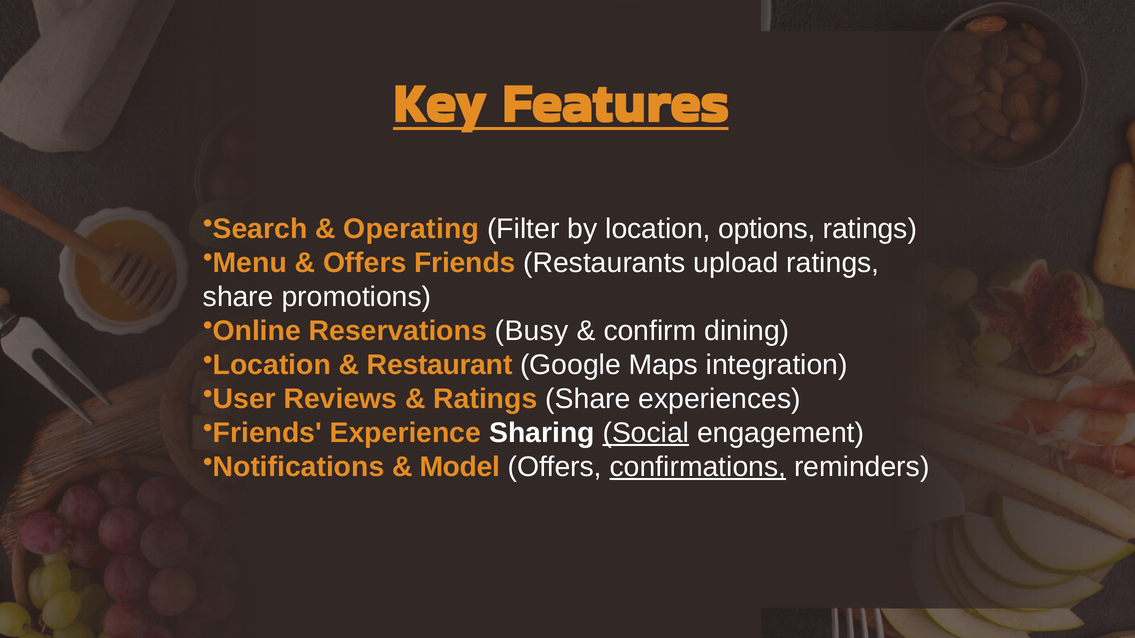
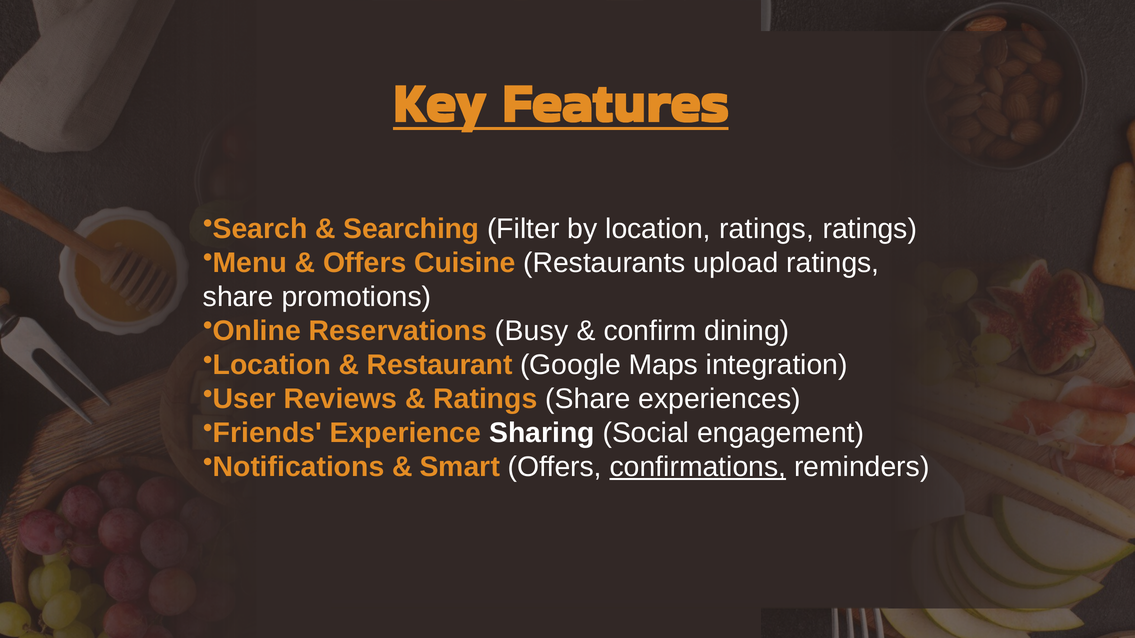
Operating: Operating -> Searching (411, 229)
location options: options -> ratings (767, 229)
Offers Friends: Friends -> Cuisine (465, 263)
Social underline: present -> none (646, 433)
Model: Model -> Smart (460, 467)
